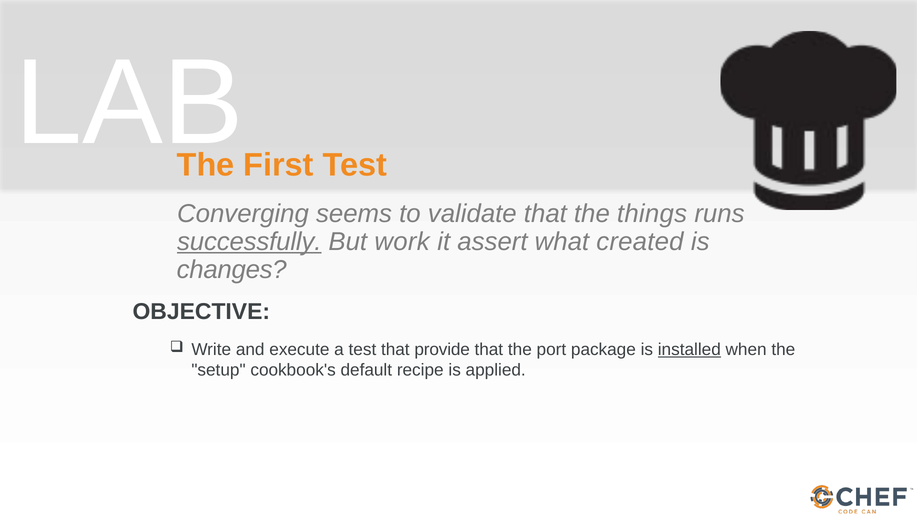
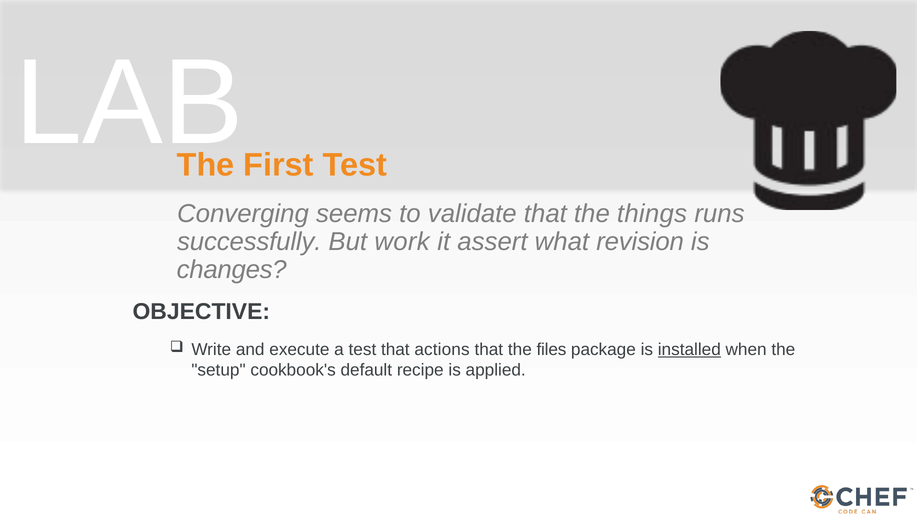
successfully underline: present -> none (249, 242)
created: created -> revision (640, 242)
provide: provide -> actions (442, 349)
port: port -> files (551, 349)
